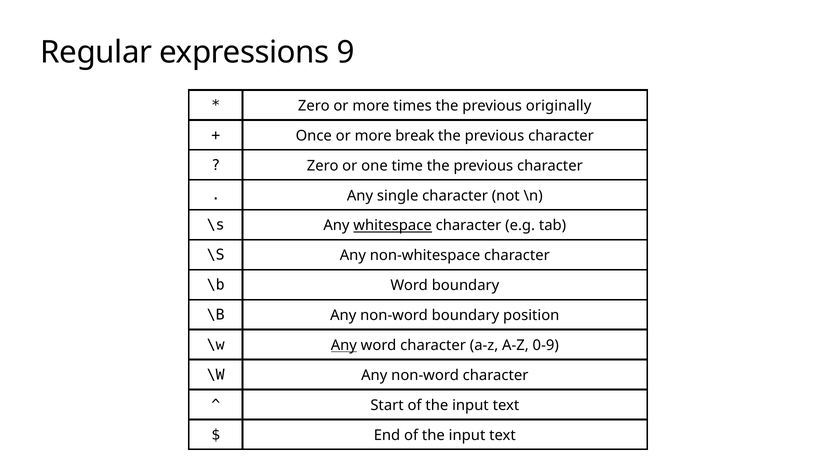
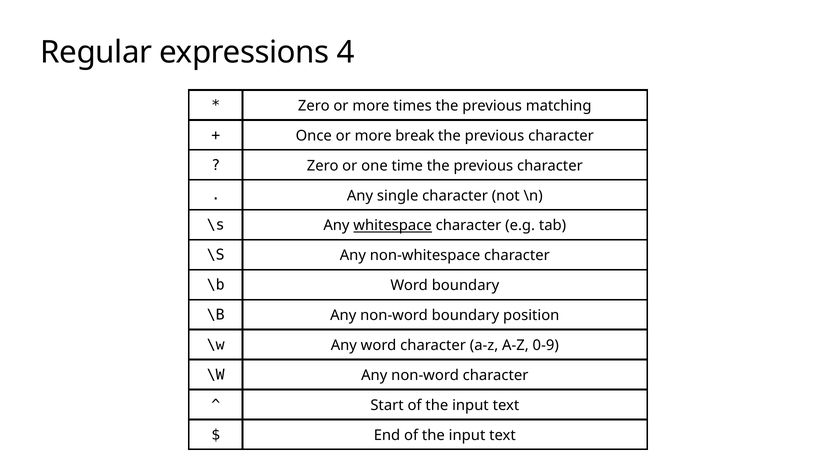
9: 9 -> 4 (346, 52)
originally: originally -> matching (559, 106)
Any underline: present -> none (344, 346)
